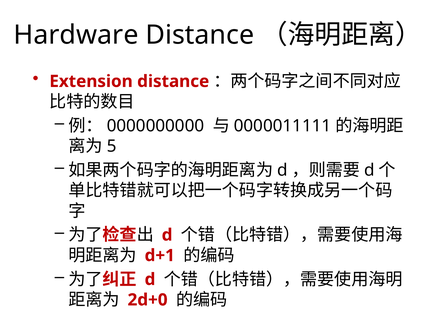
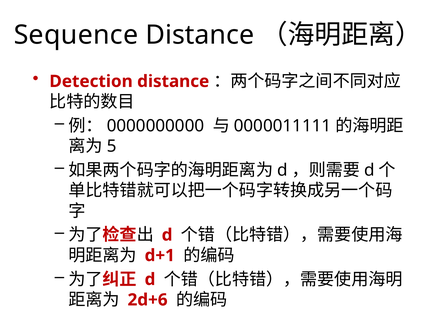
Hardware: Hardware -> Sequence (76, 35)
Extension: Extension -> Detection (91, 81)
2d+0: 2d+0 -> 2d+6 (148, 300)
